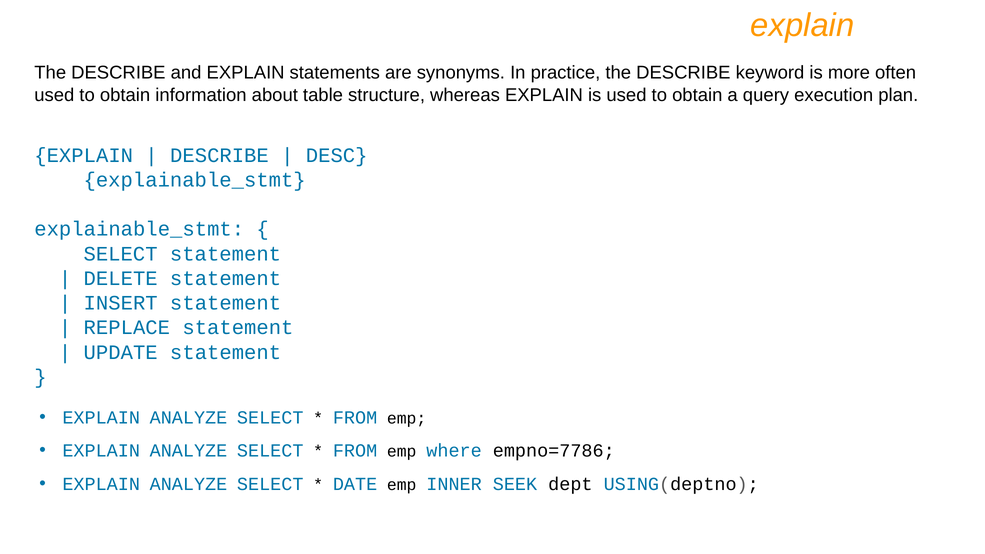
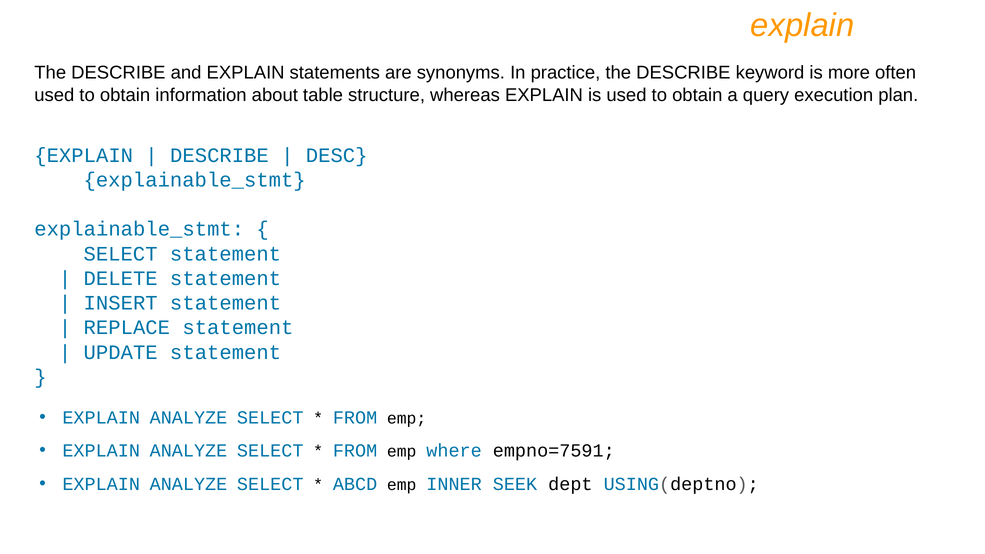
empno=7786: empno=7786 -> empno=7591 (554, 451)
DATE: DATE -> ABCD (355, 484)
